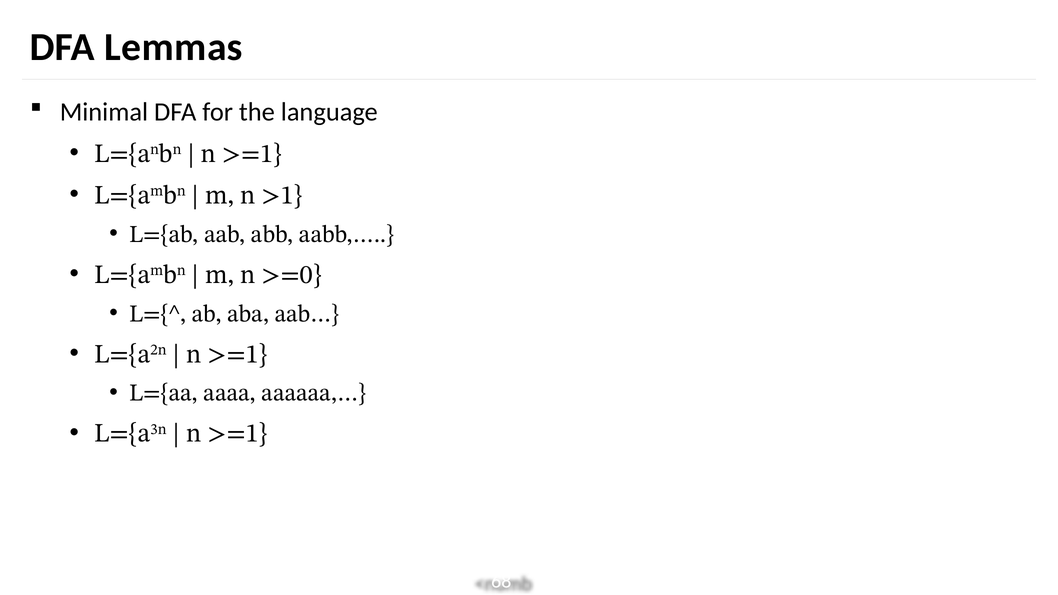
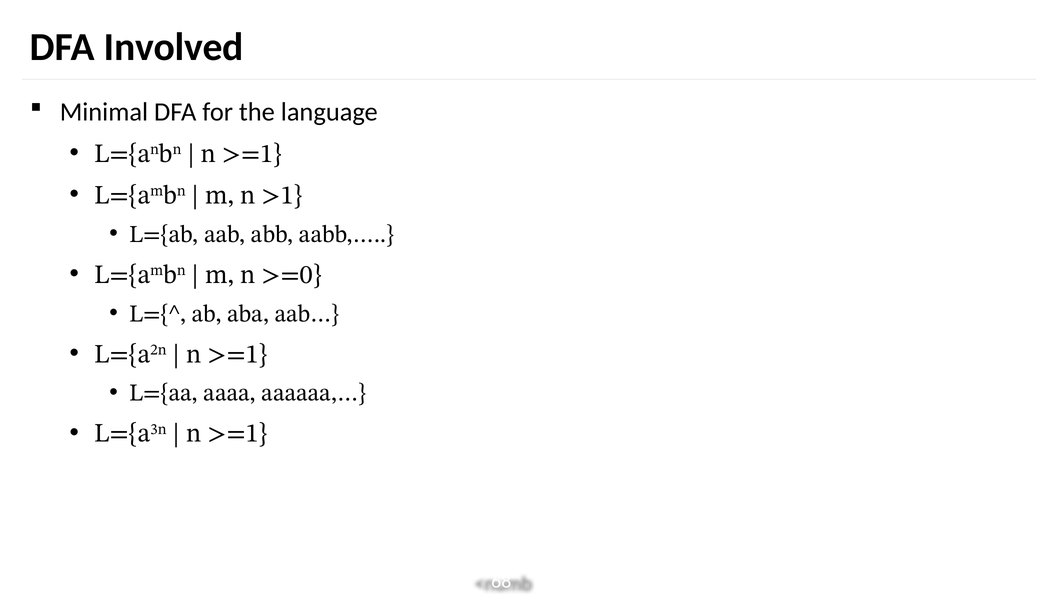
Lemmas: Lemmas -> Involved (174, 47)
